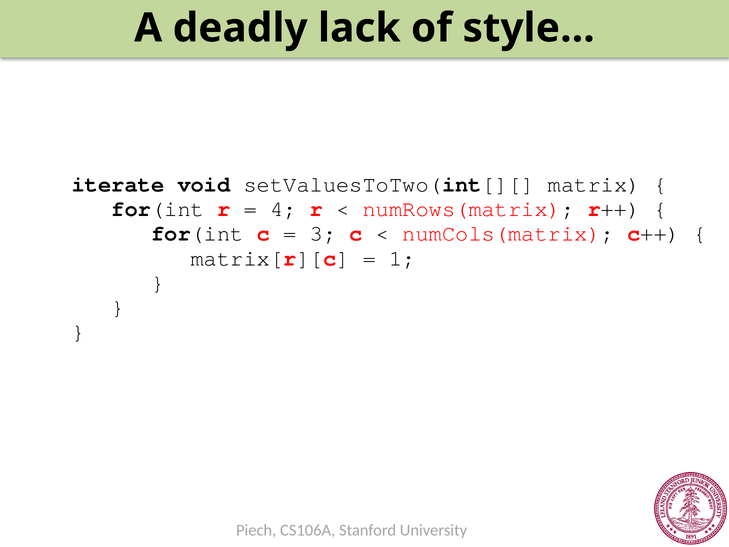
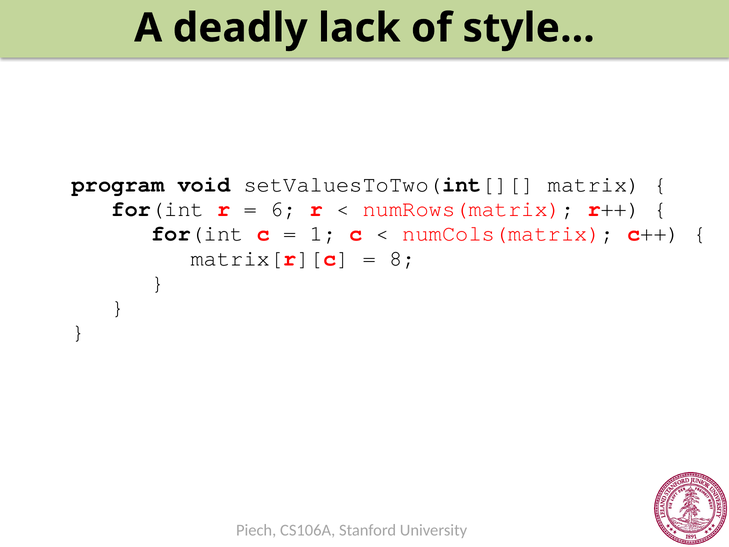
iterate: iterate -> program (118, 184)
4: 4 -> 6 (283, 209)
3: 3 -> 1 (323, 234)
1: 1 -> 8 (402, 258)
